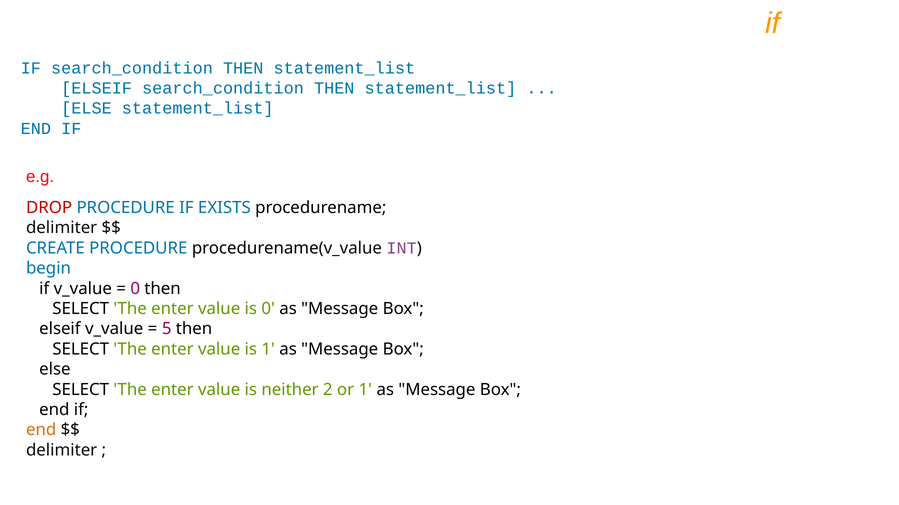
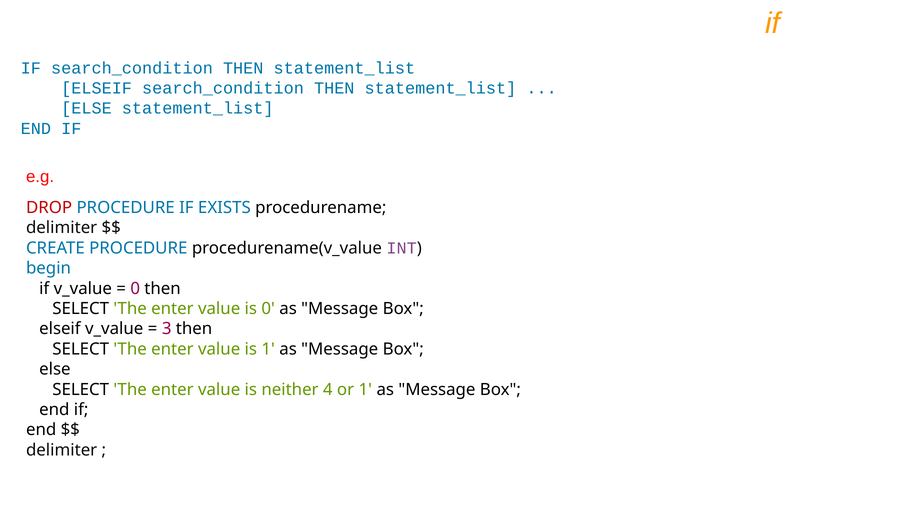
5: 5 -> 3 (167, 329)
2: 2 -> 4 (328, 390)
end colour: orange -> black (41, 430)
